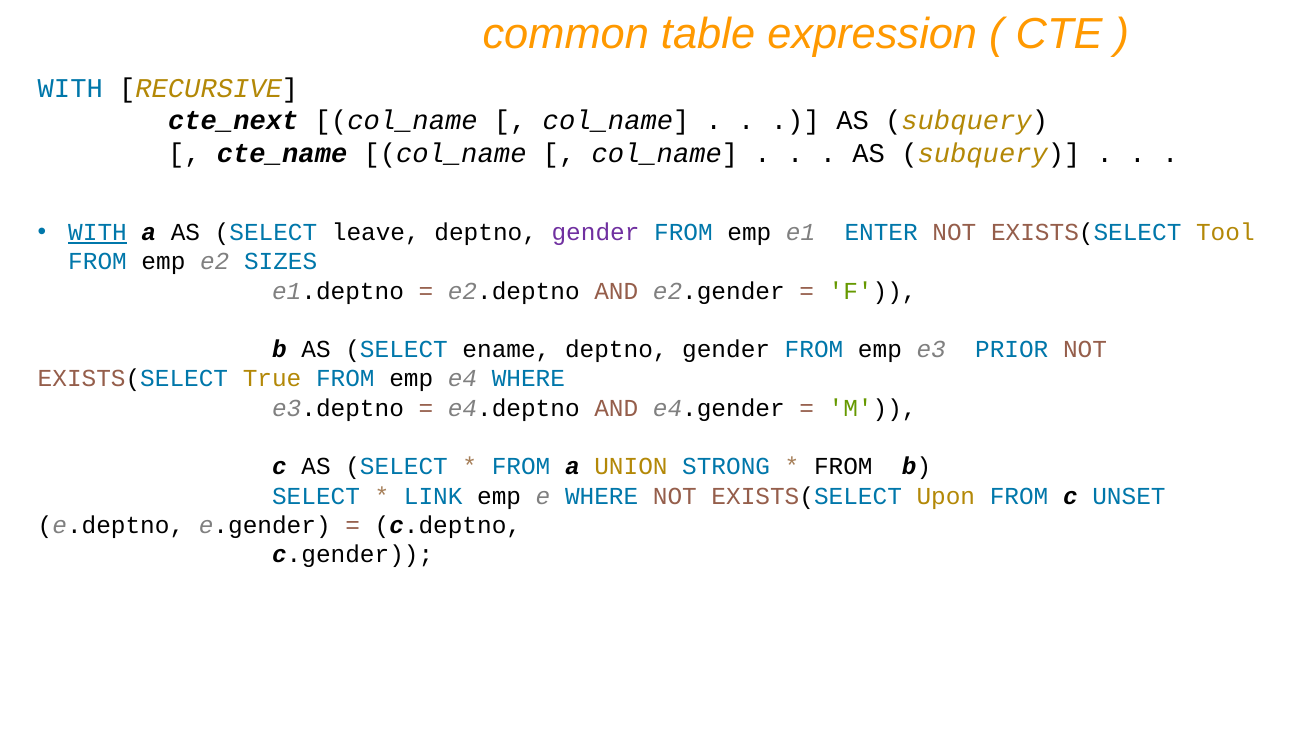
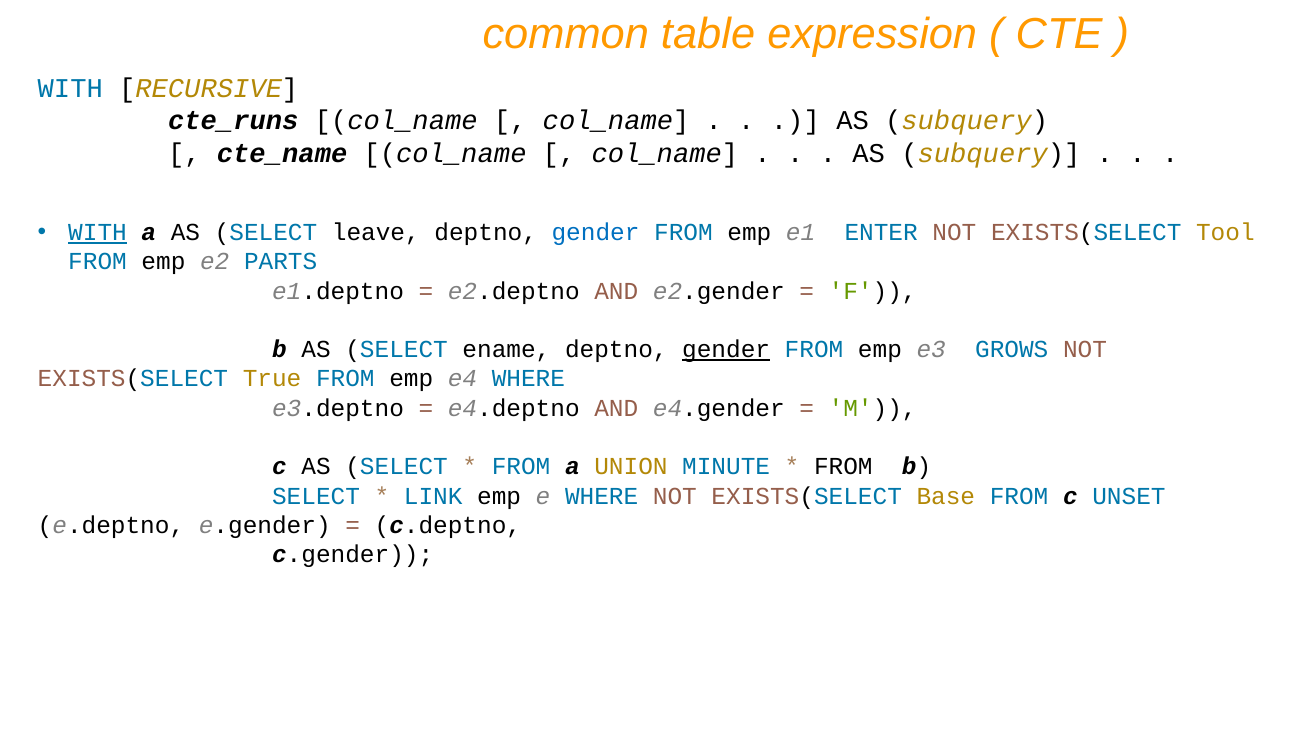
cte_next: cte_next -> cte_runs (233, 121)
gender colour: purple -> blue (596, 233)
SIZES: SIZES -> PARTS (281, 262)
gender underline: none -> present (726, 350)
PRIOR: PRIOR -> GROWS (1012, 350)
STRONG: STRONG -> MINUTE (726, 467)
Upon: Upon -> Base (946, 496)
